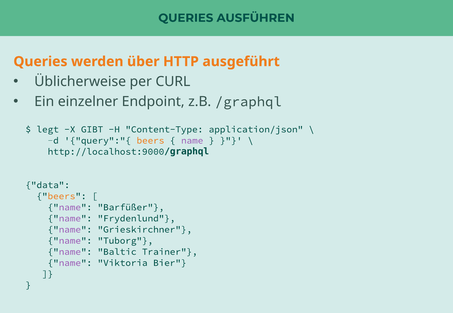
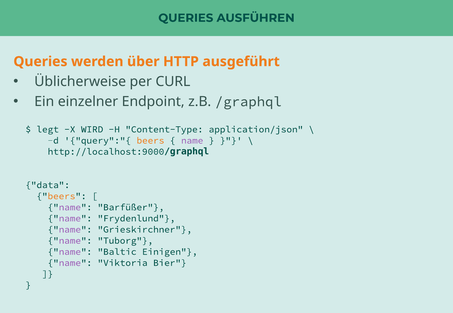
GIBT: GIBT -> WIRD (92, 130)
Trainer: Trainer -> Einigen (170, 252)
